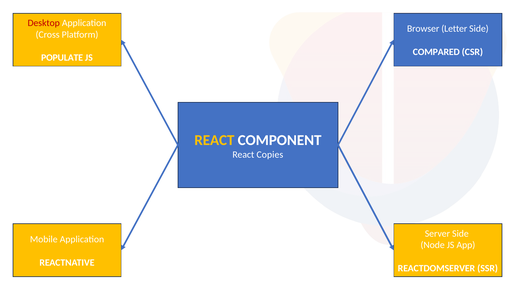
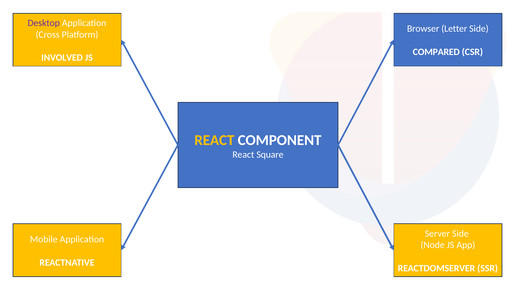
Desktop colour: red -> purple (44, 23)
POPULATE: POPULATE -> INVOLVED (62, 58)
Copies: Copies -> Square (270, 155)
